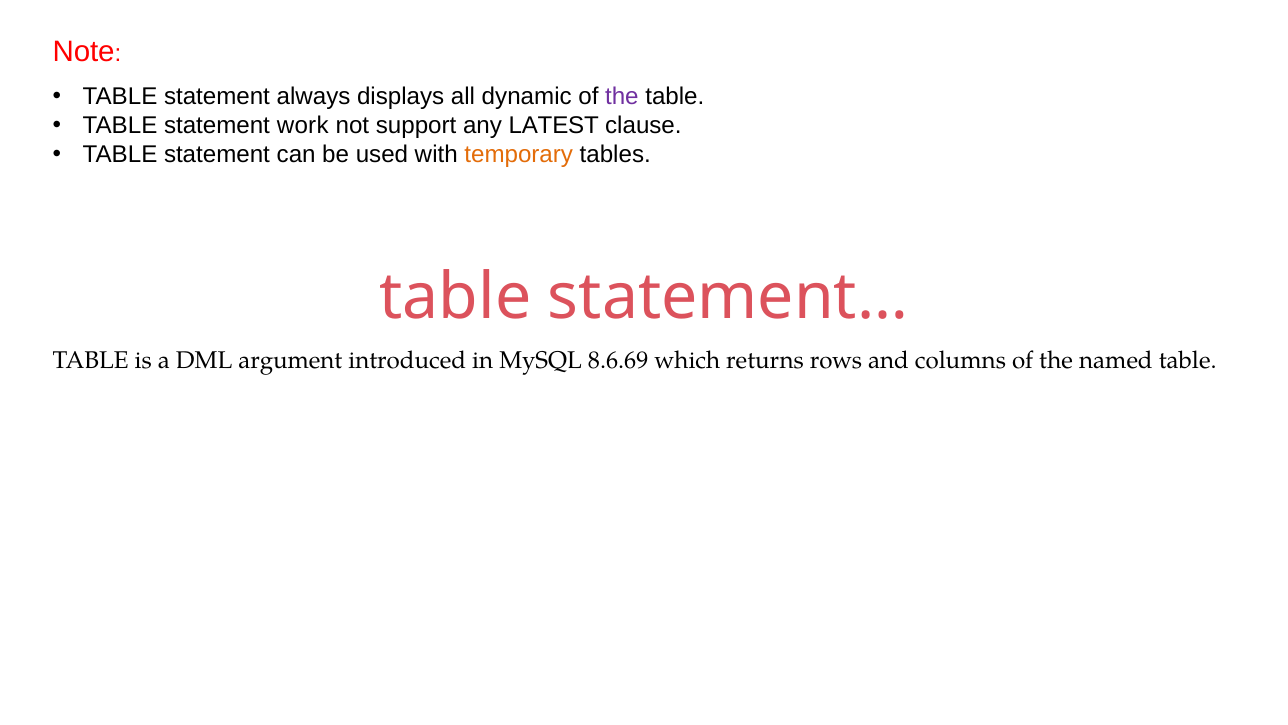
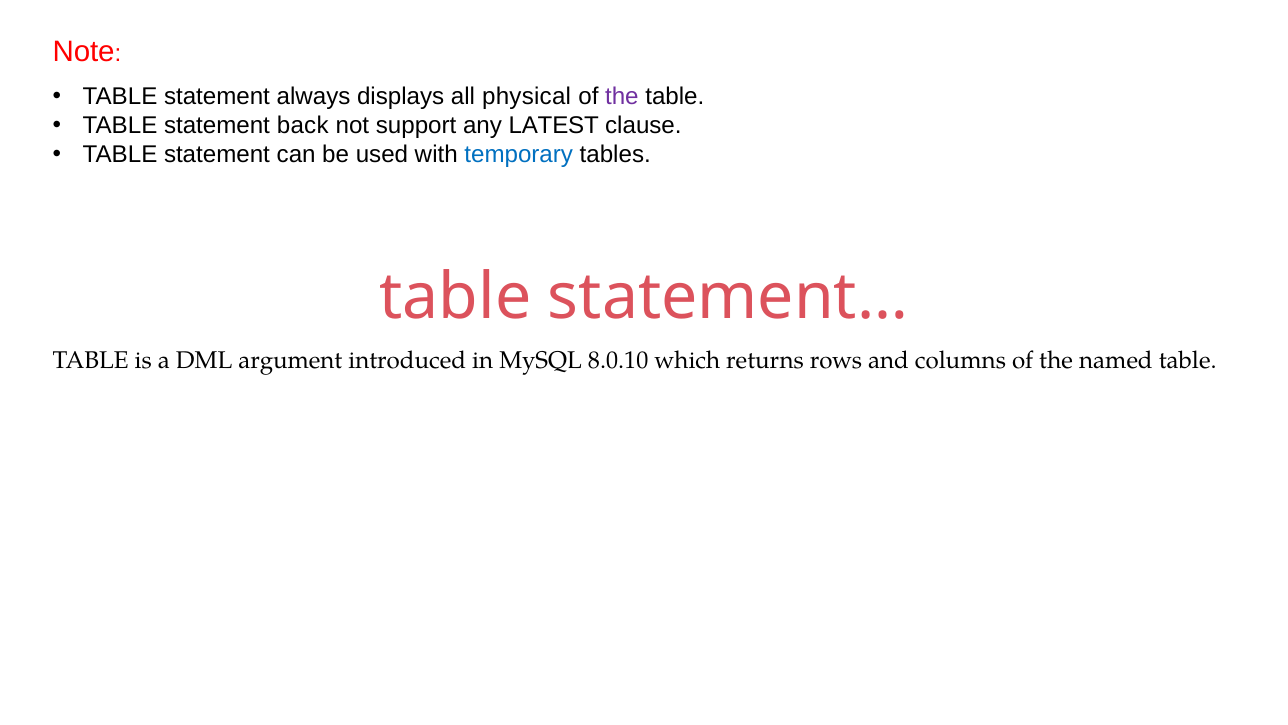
dynamic: dynamic -> physical (527, 97)
work: work -> back (303, 126)
temporary colour: orange -> blue (519, 155)
8.6.69: 8.6.69 -> 8.0.10 (618, 360)
